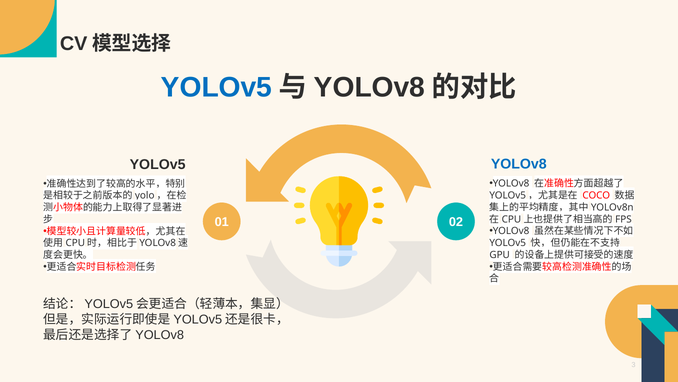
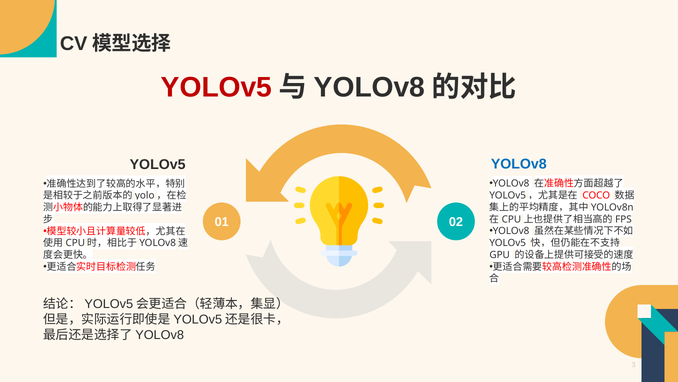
YOLOv5 colour: blue -> red (216, 87)
